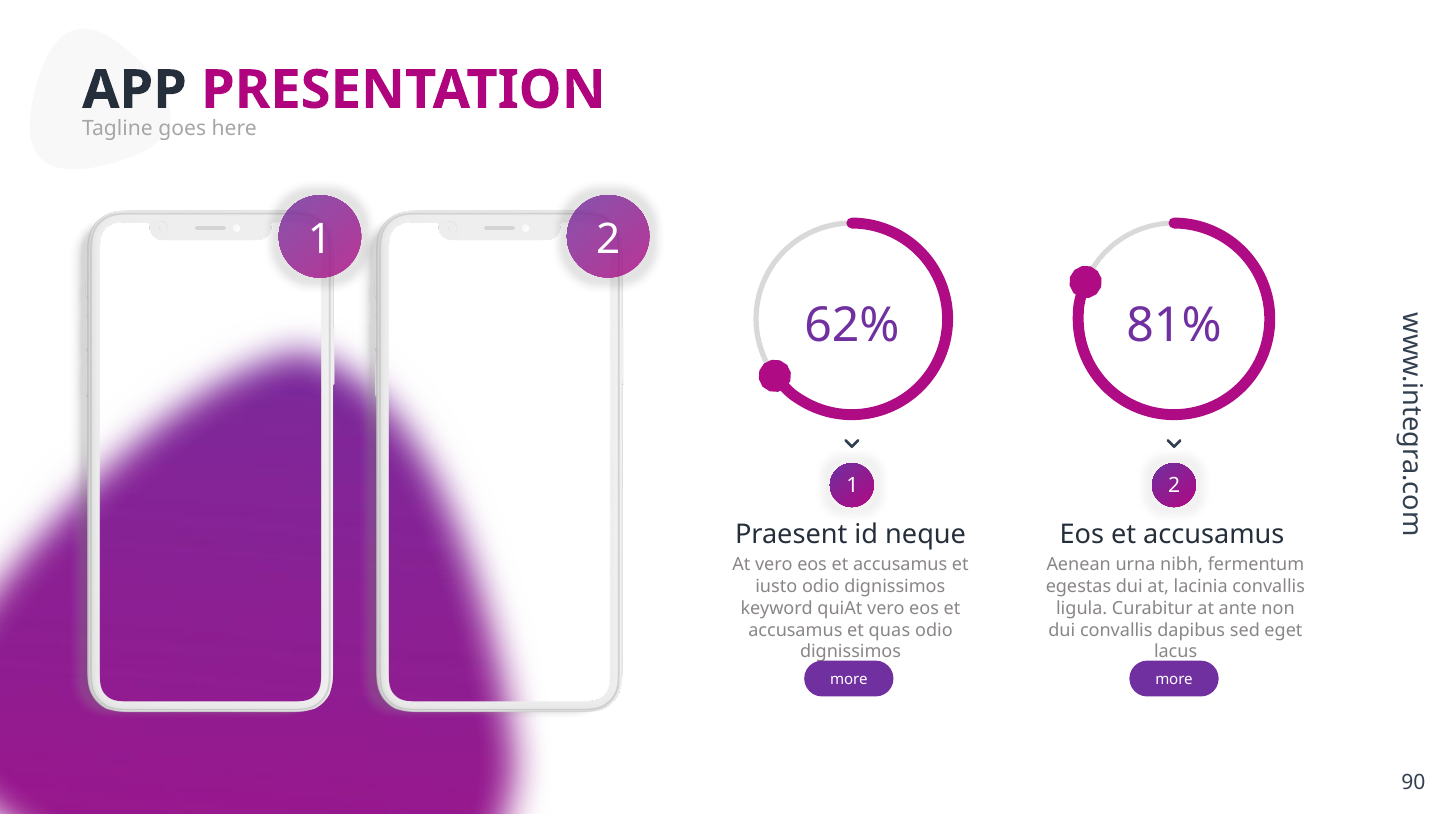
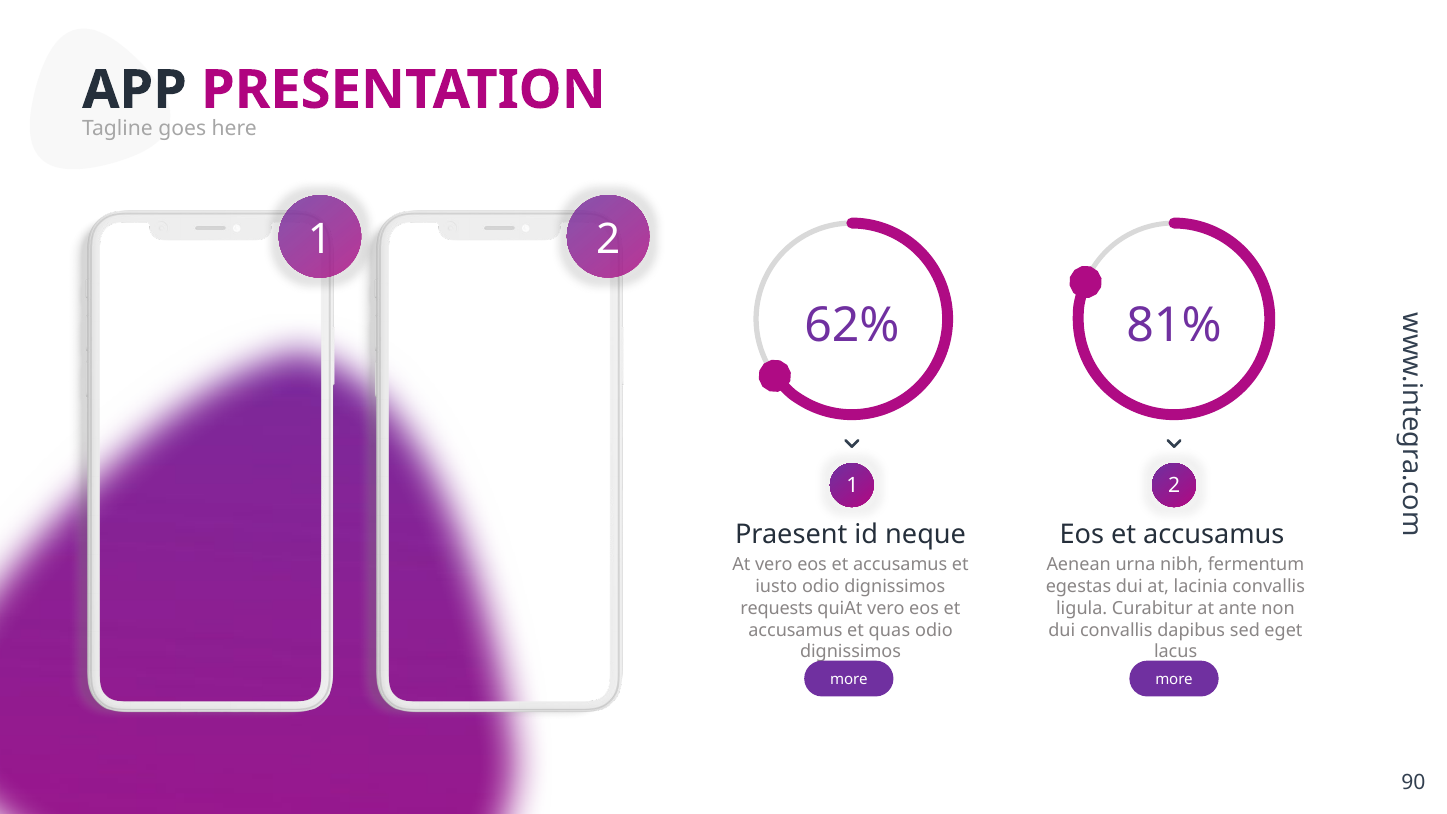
keyword: keyword -> requests (777, 608)
